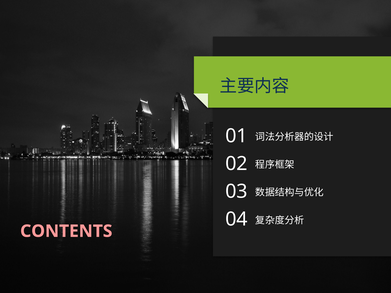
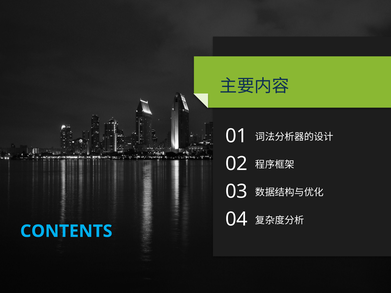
CONTENTS colour: pink -> light blue (66, 231)
